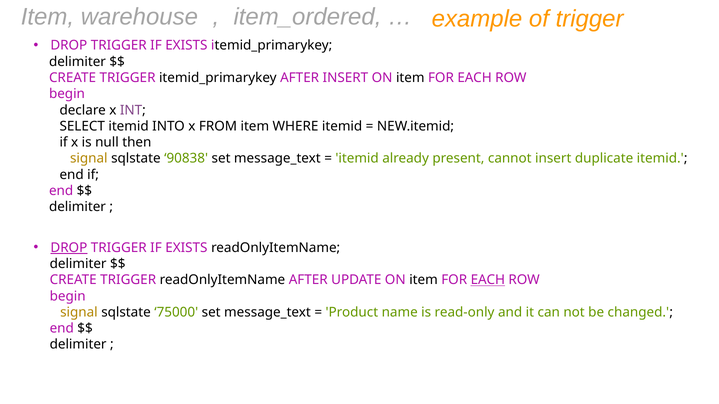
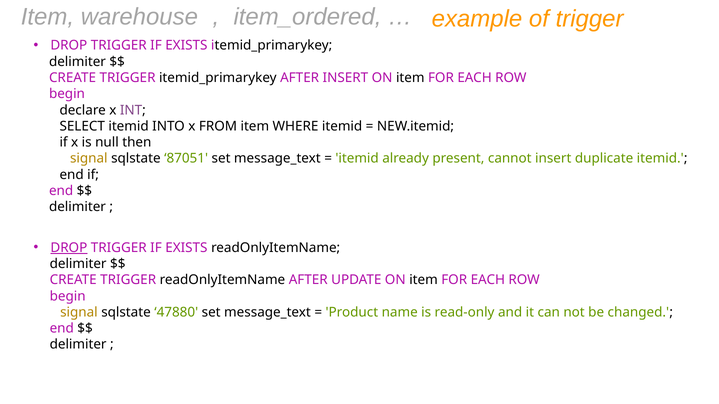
90838: 90838 -> 87051 (186, 159)
EACH underline: present -> none (488, 280)
75000: 75000 -> 47880 (176, 313)
